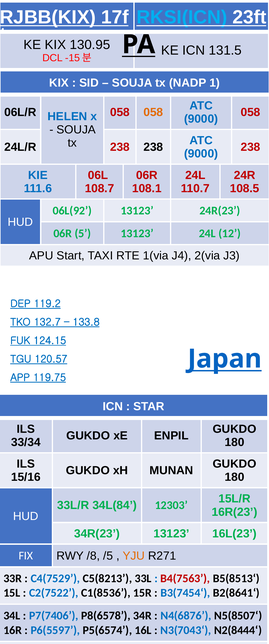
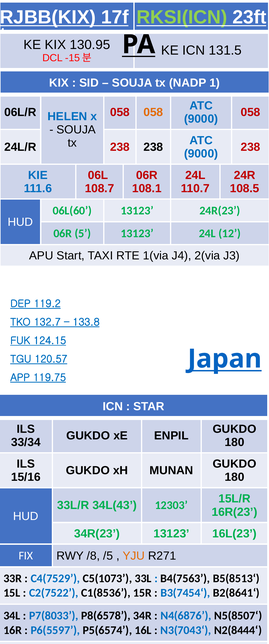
RKSI(ICN colour: light blue -> light green (182, 17)
06L(92: 06L(92 -> 06L(60 (72, 210)
34L(84: 34L(84 -> 34L(43 (115, 505)
C5(8213: C5(8213 -> C5(1073 (107, 578)
B4(7563 colour: red -> black (185, 578)
P7(7406: P7(7406 -> P7(8033 (54, 615)
